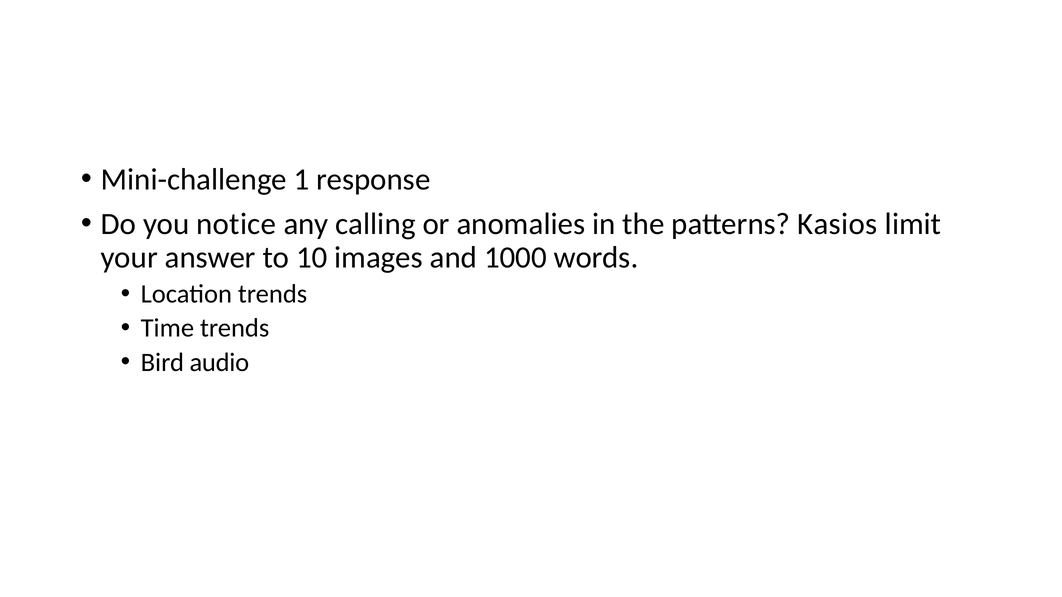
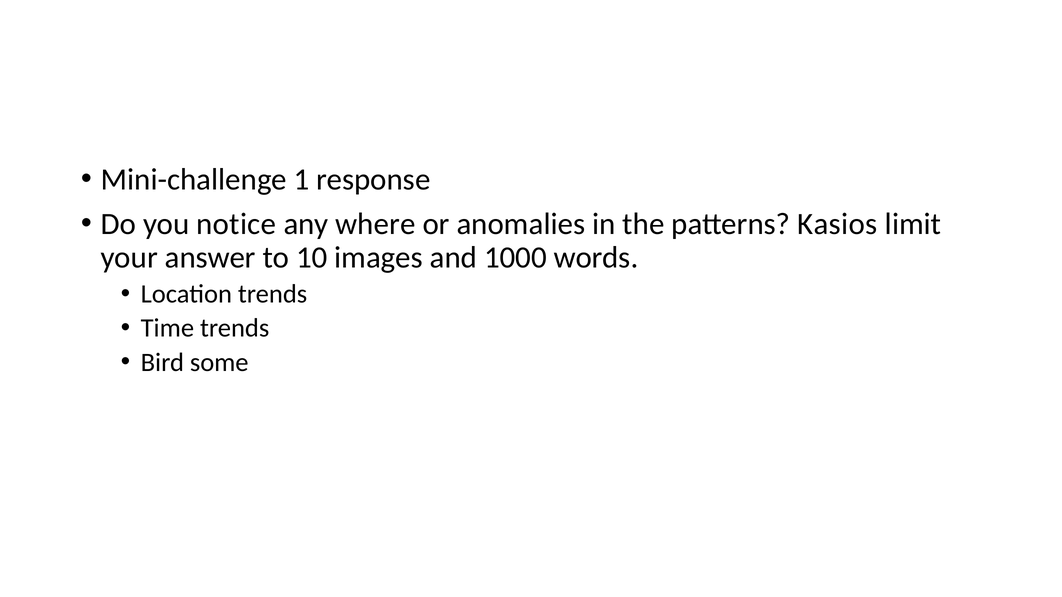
calling: calling -> where (375, 224)
audio: audio -> some (219, 363)
